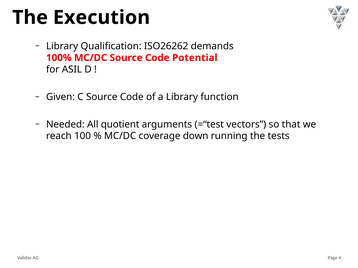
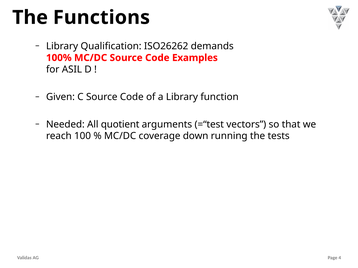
Execution: Execution -> Functions (101, 17)
Potential: Potential -> Examples (195, 58)
